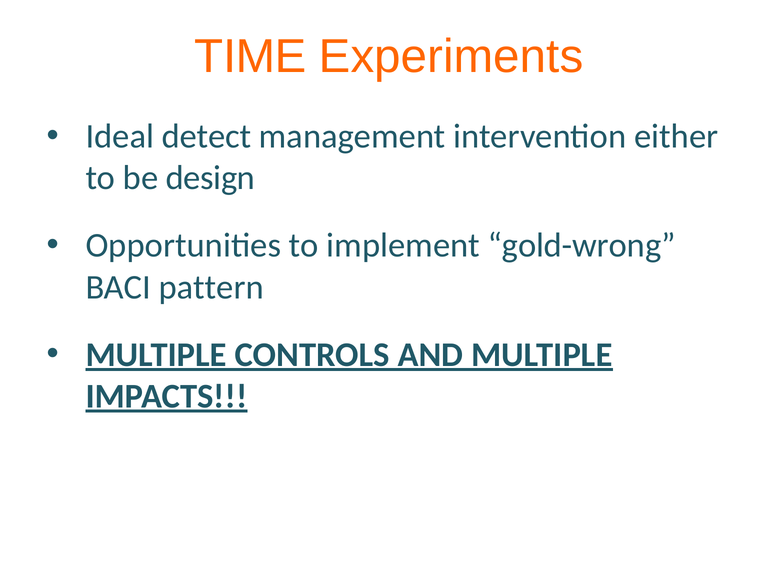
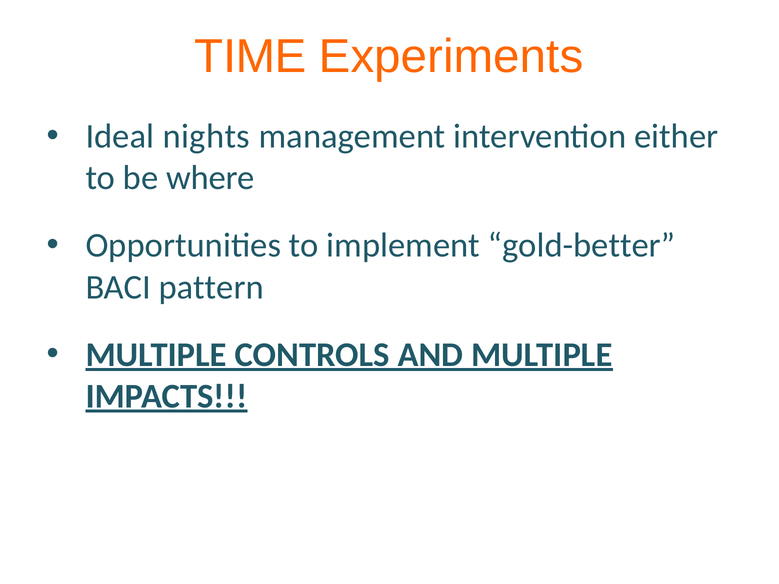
detect: detect -> nights (206, 137)
design: design -> where (210, 178)
gold-wrong: gold-wrong -> gold-better (582, 246)
